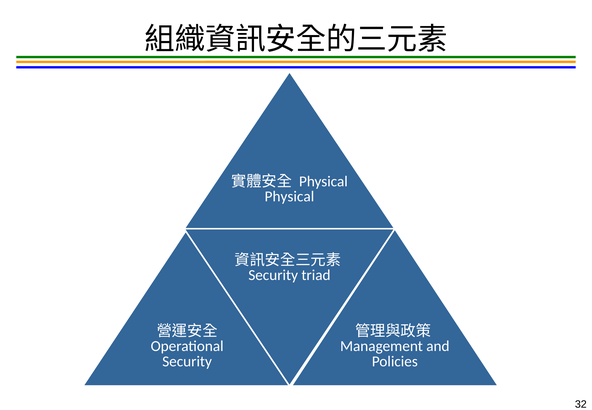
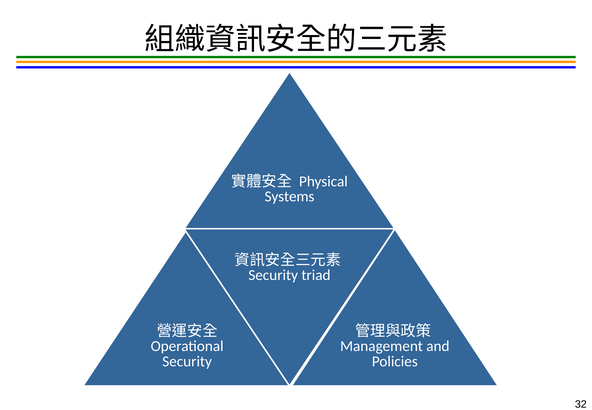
Physical: Physical -> Systems (290, 197)
